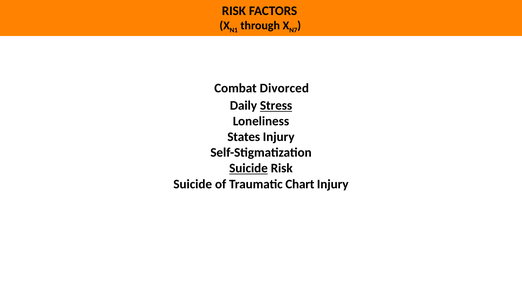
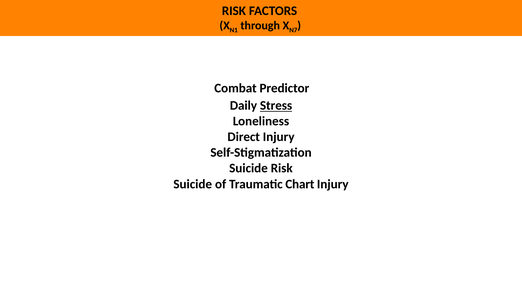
Divorced: Divorced -> Predictor (284, 88)
States: States -> Direct (244, 137)
Suicide underline: present -> none (249, 168)
